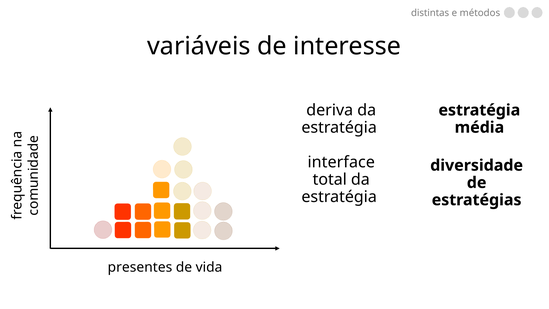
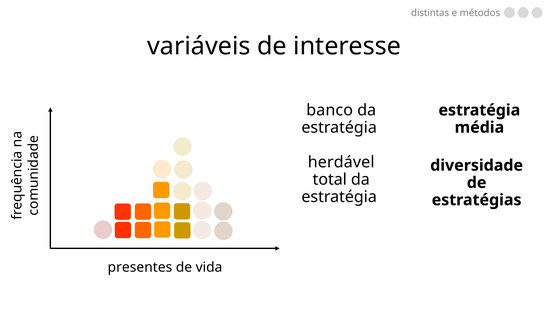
deriva: deriva -> banco (330, 110)
interface: interface -> herdável (341, 162)
